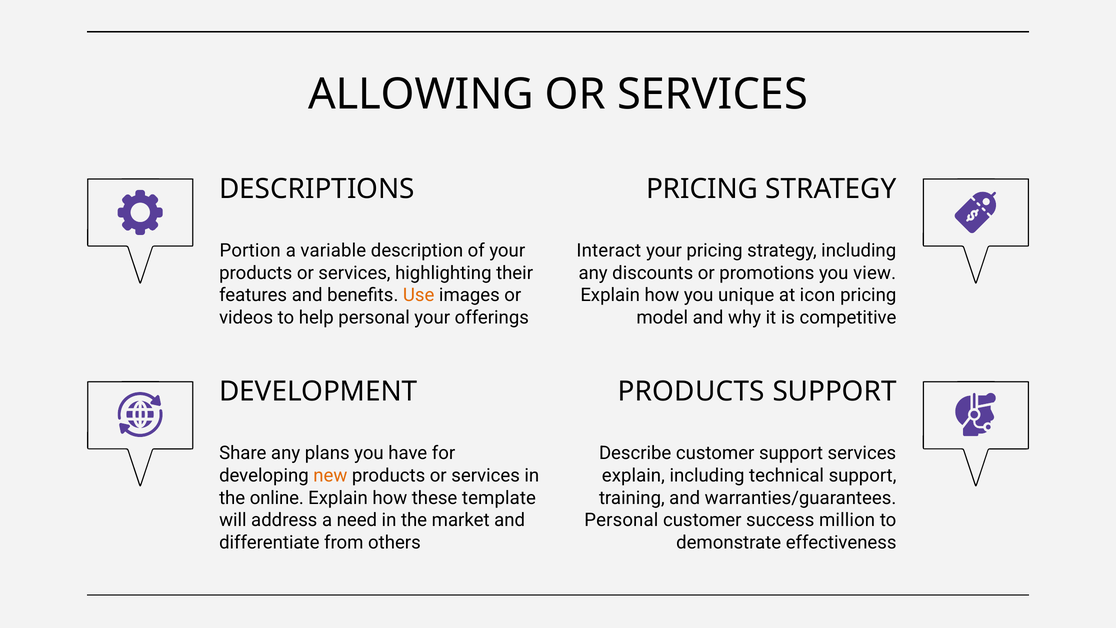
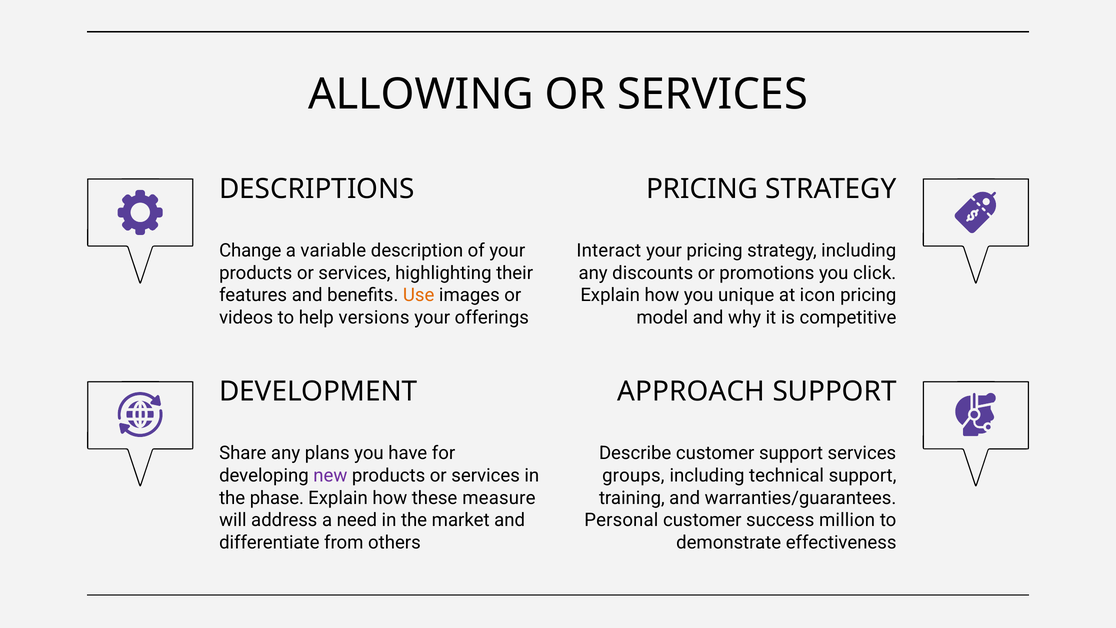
Portion: Portion -> Change (250, 250)
view: view -> click (875, 273)
help personal: personal -> versions (374, 317)
PRODUCTS: PRODUCTS -> APPROACH (691, 392)
new colour: orange -> purple (330, 475)
explain: explain -> groups (633, 475)
online: online -> phase (277, 498)
template: template -> measure (499, 498)
